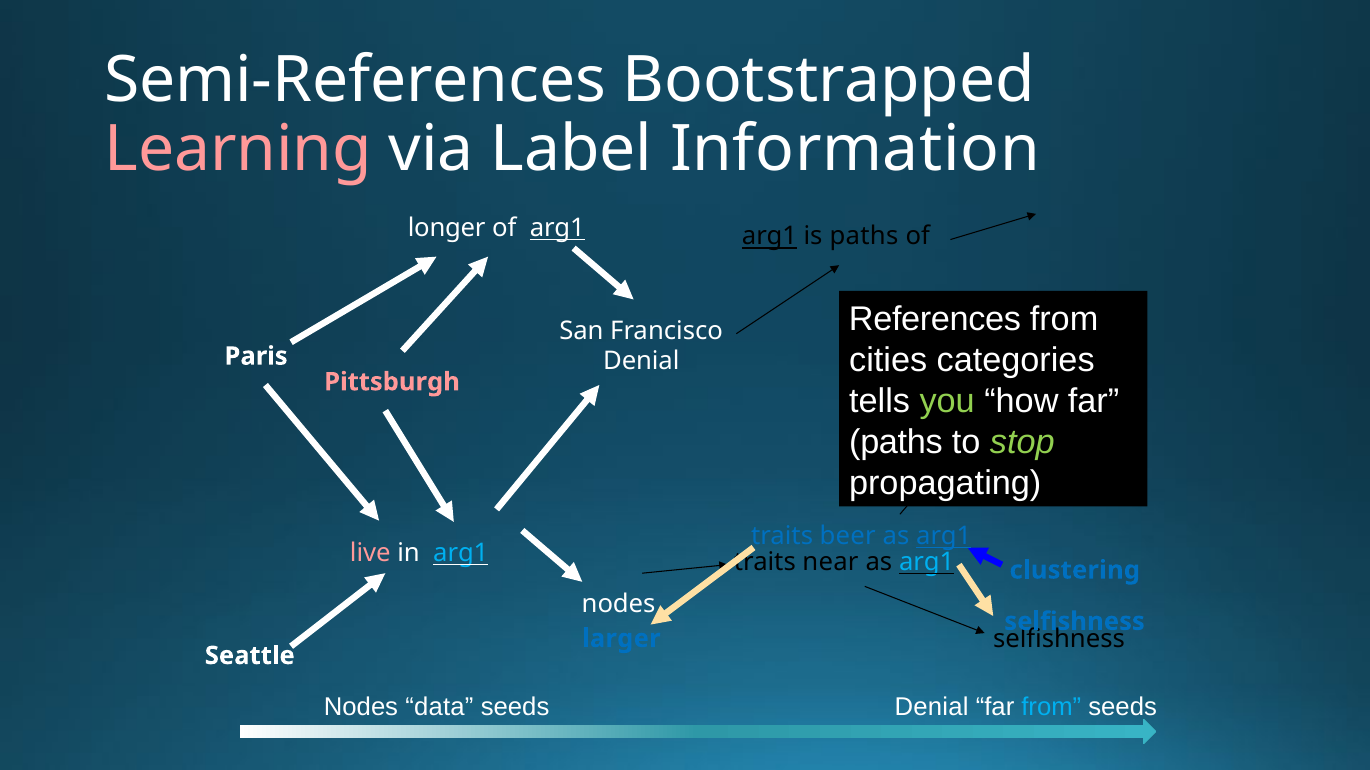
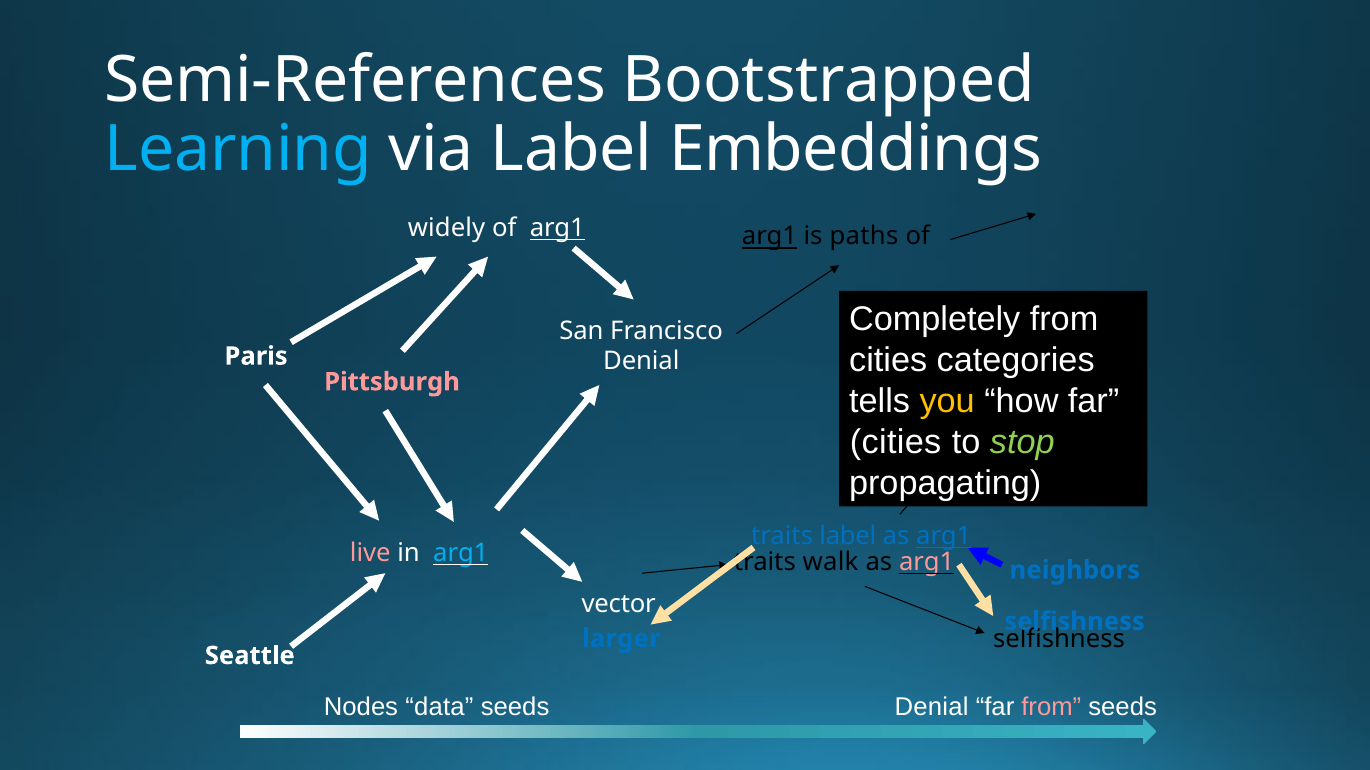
Learning colour: pink -> light blue (238, 150)
Information: Information -> Embeddings (855, 150)
longer: longer -> widely (447, 228)
References: References -> Completely (935, 319)
you colour: light green -> yellow (947, 401)
paths: paths -> cities (896, 442)
traits beer: beer -> label (848, 536)
near: near -> walk (831, 562)
arg1 colour: light blue -> pink (927, 562)
clustering: clustering -> neighbors (1075, 571)
nodes: nodes -> vector (619, 605)
from colour: light blue -> pink (1051, 707)
